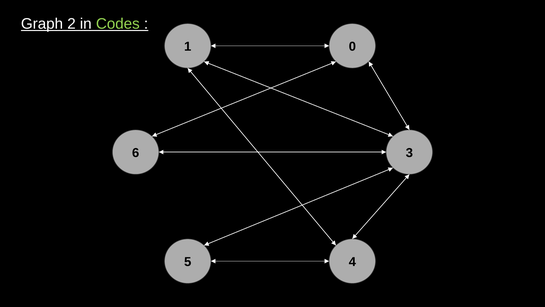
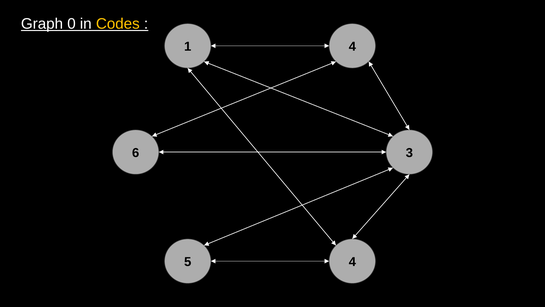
2: 2 -> 0 (71, 24)
Codes colour: light green -> yellow (118, 24)
1 0: 0 -> 4 (352, 47)
